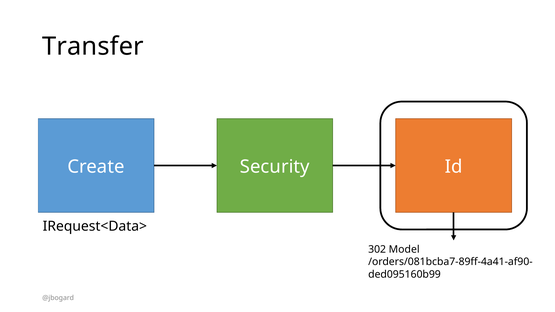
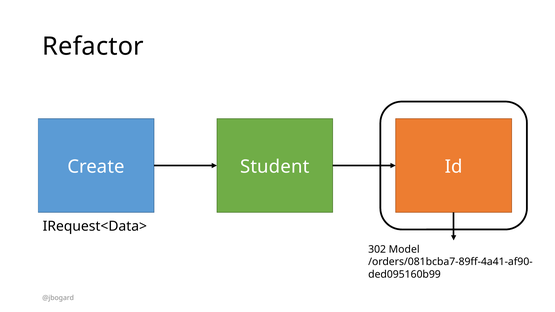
Transfer: Transfer -> Refactor (93, 47)
Security: Security -> Student (275, 167)
